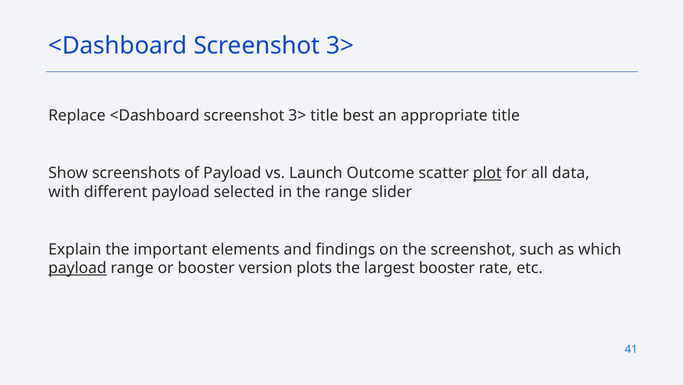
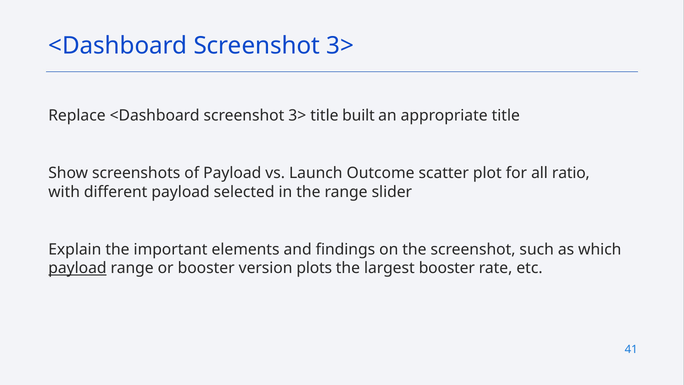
best: best -> built (358, 115)
plot underline: present -> none (487, 173)
data: data -> ratio (571, 173)
